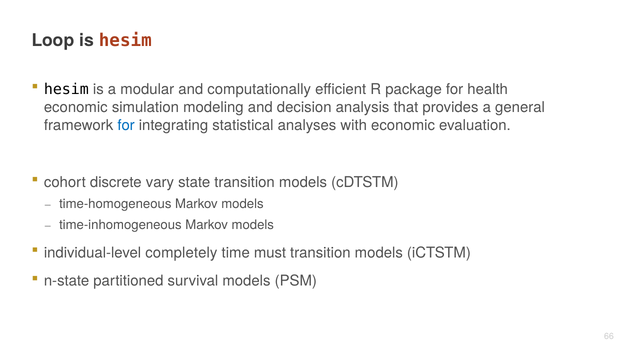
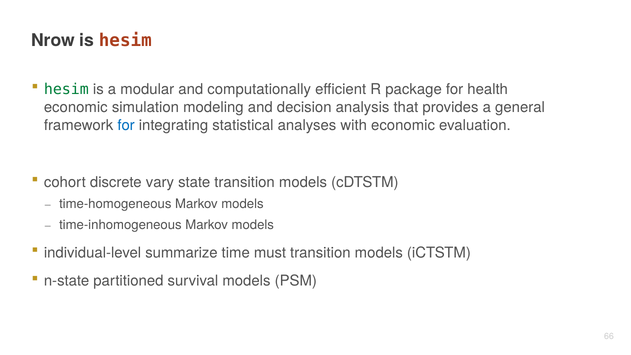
Loop: Loop -> Nrow (53, 41)
hesim colour: black -> green (66, 89)
completely: completely -> summarize (181, 253)
